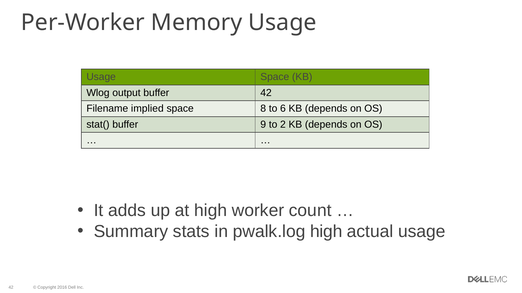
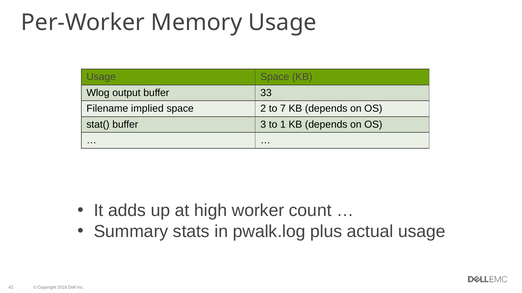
buffer 42: 42 -> 33 (266, 93)
8: 8 -> 2 (263, 109)
6: 6 -> 7 (283, 109)
9: 9 -> 3 (263, 125)
2: 2 -> 1 (283, 125)
pwalk.log high: high -> plus (326, 232)
